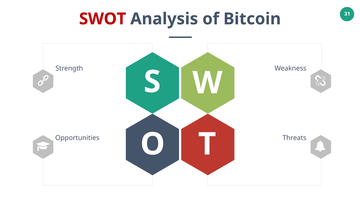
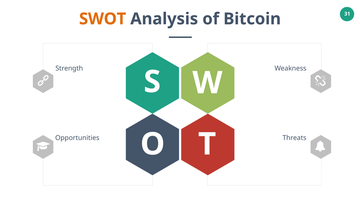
SWOT colour: red -> orange (103, 19)
